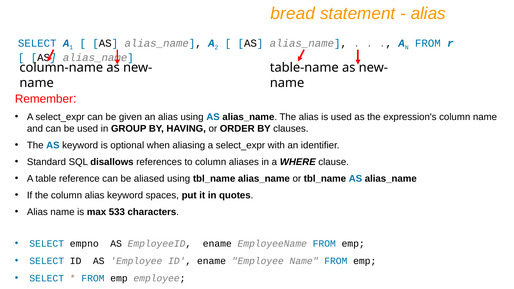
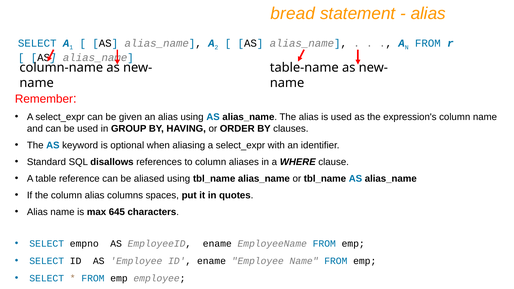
alias keyword: keyword -> columns (125, 195)
533: 533 -> 645 (117, 212)
